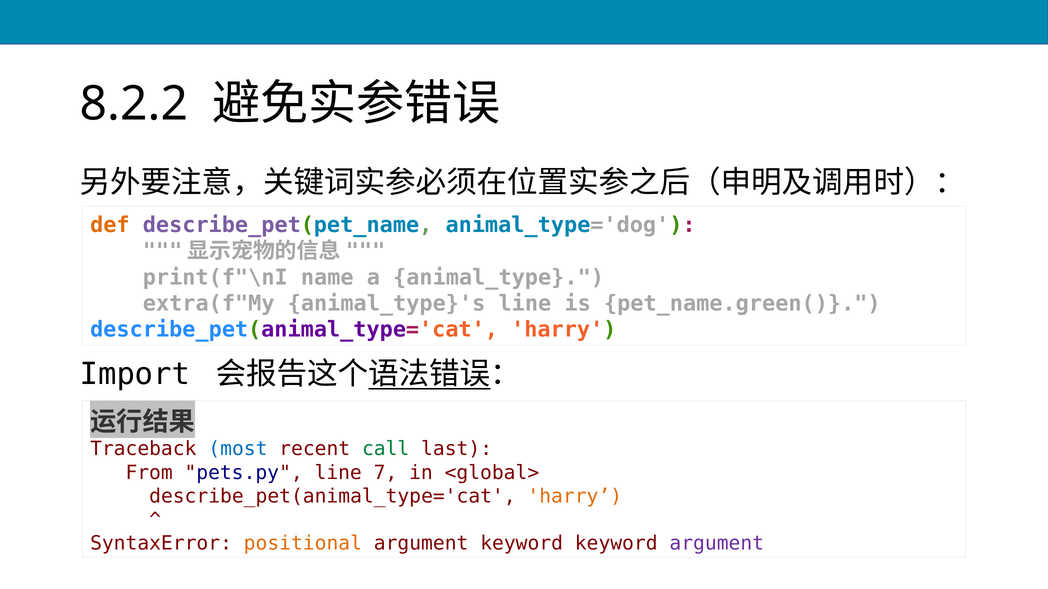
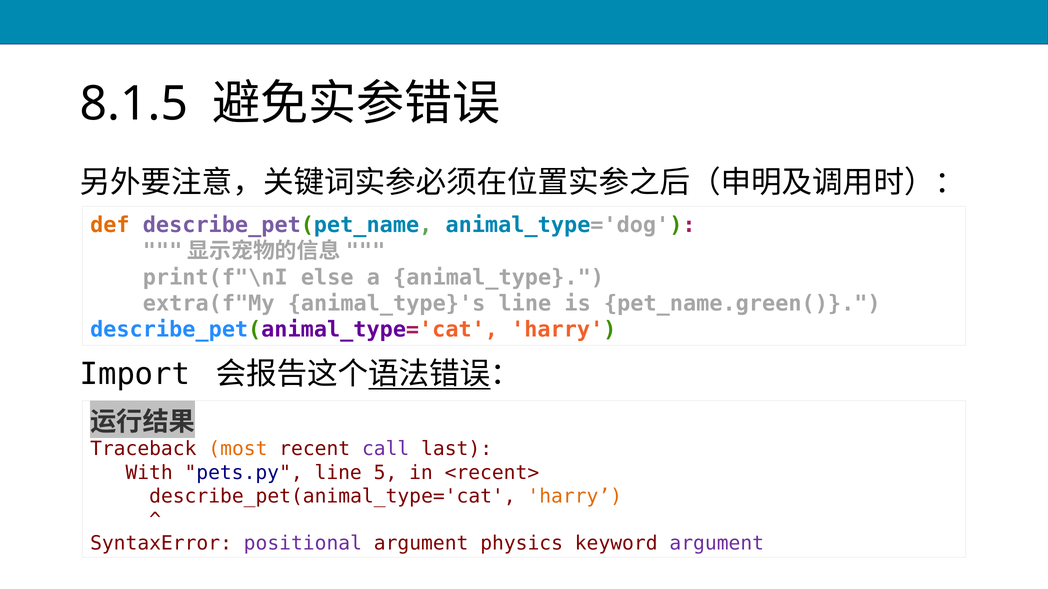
8.2.2: 8.2.2 -> 8.1.5 (134, 104)
name: name -> else (327, 278)
most colour: blue -> orange (238, 449)
call colour: green -> purple (386, 449)
From: From -> With (149, 473)
7: 7 -> 5 (385, 473)
<global>: <global> -> <recent> (492, 473)
positional colour: orange -> purple (303, 544)
argument keyword: keyword -> physics (522, 544)
